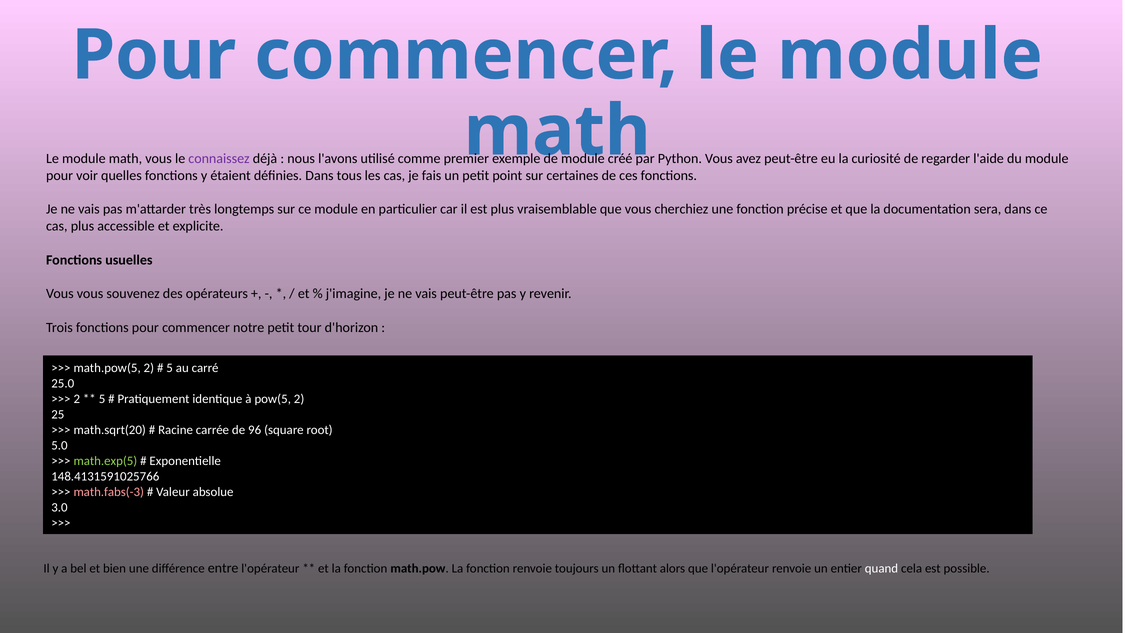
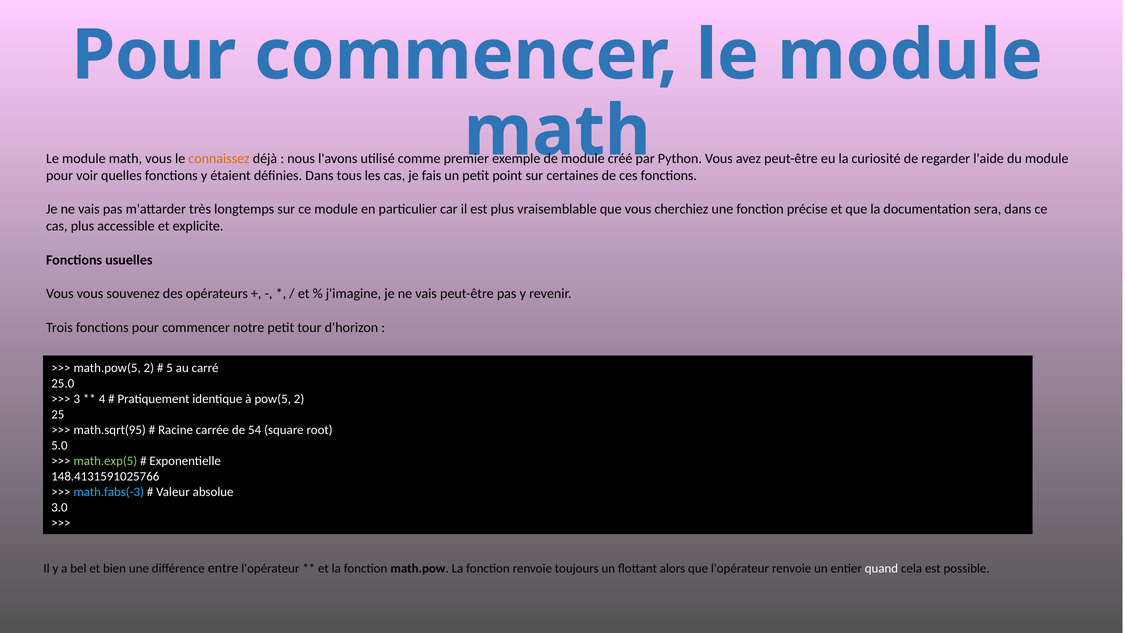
connaissez colour: purple -> orange (219, 159)
2: 2 -> 3 (77, 399)
5: 5 -> 4 (102, 399)
math.sqrt(20: math.sqrt(20 -> math.sqrt(95 (110, 430)
96: 96 -> 54 (255, 430)
math.fabs(-3 colour: pink -> light blue (109, 492)
